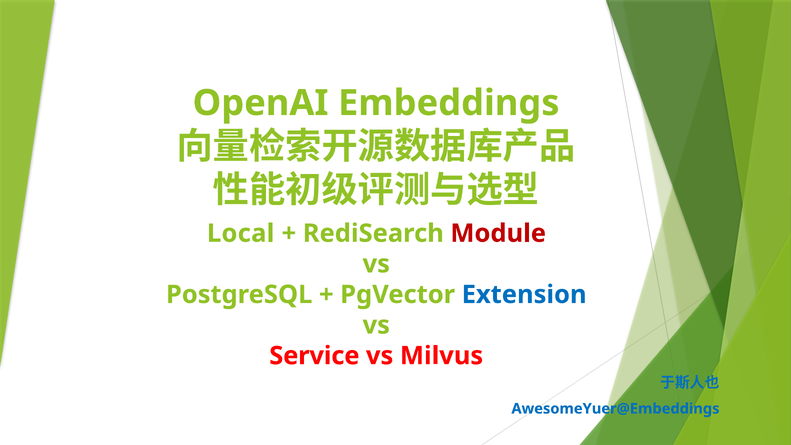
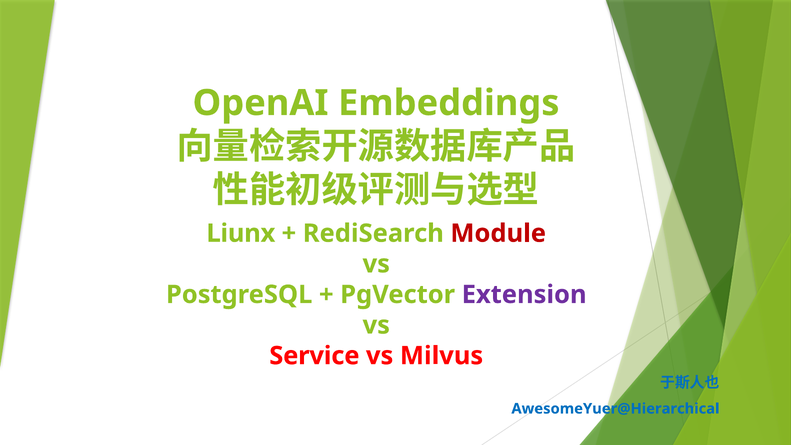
Local: Local -> Liunx (241, 233)
Extension colour: blue -> purple (524, 295)
AwesomeYuer@Embeddings: AwesomeYuer@Embeddings -> AwesomeYuer@Hierarchical (615, 409)
